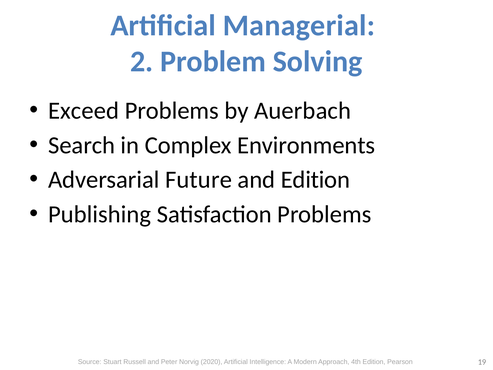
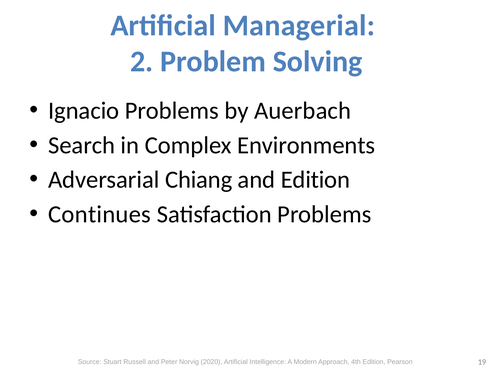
Exceed: Exceed -> Ignacio (84, 111)
Future: Future -> Chiang (199, 180)
Publishing: Publishing -> Continues (100, 214)
